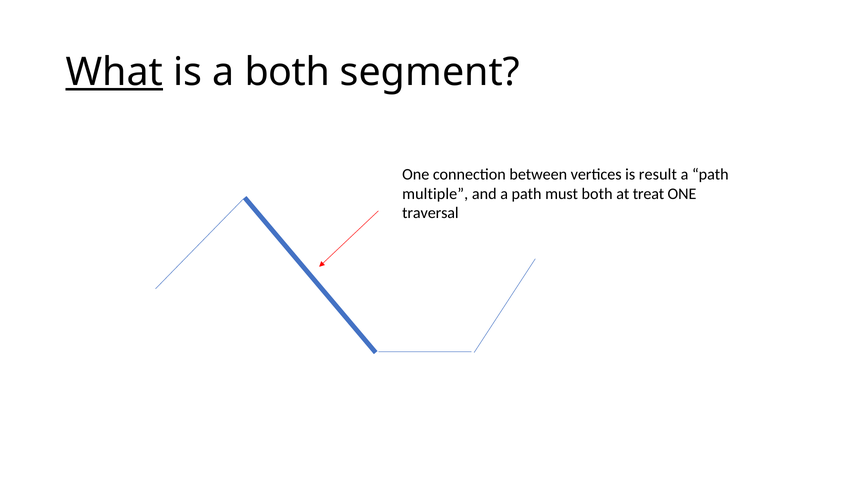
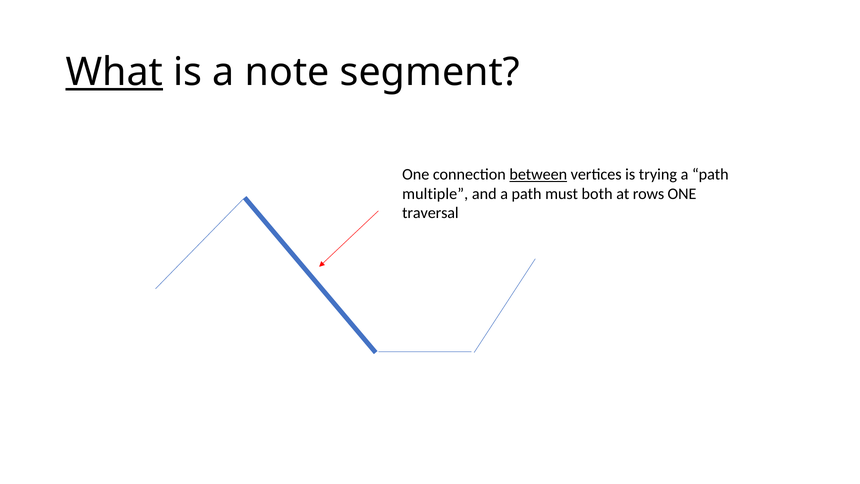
a both: both -> note (287, 72)
between underline: none -> present (538, 174)
result: result -> trying (658, 174)
treat: treat -> rows (648, 194)
